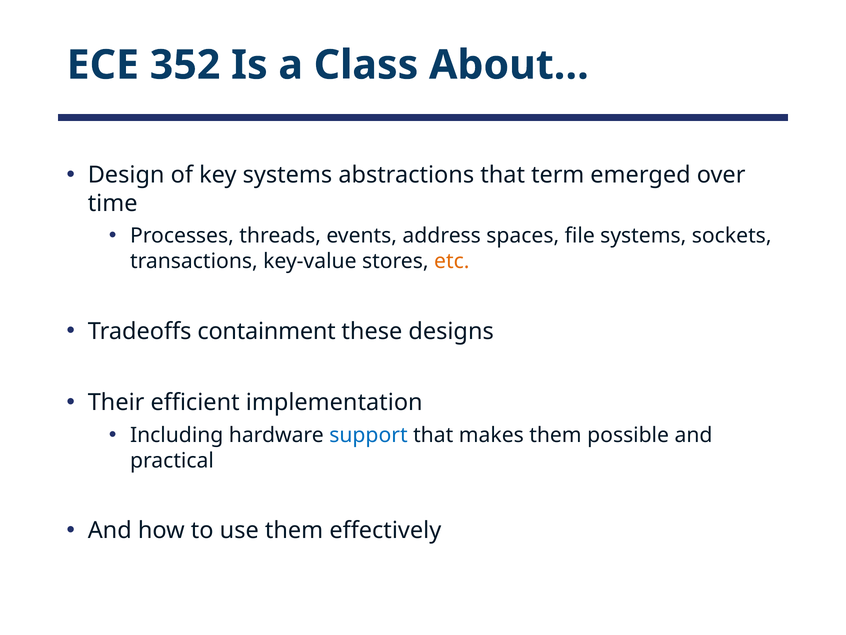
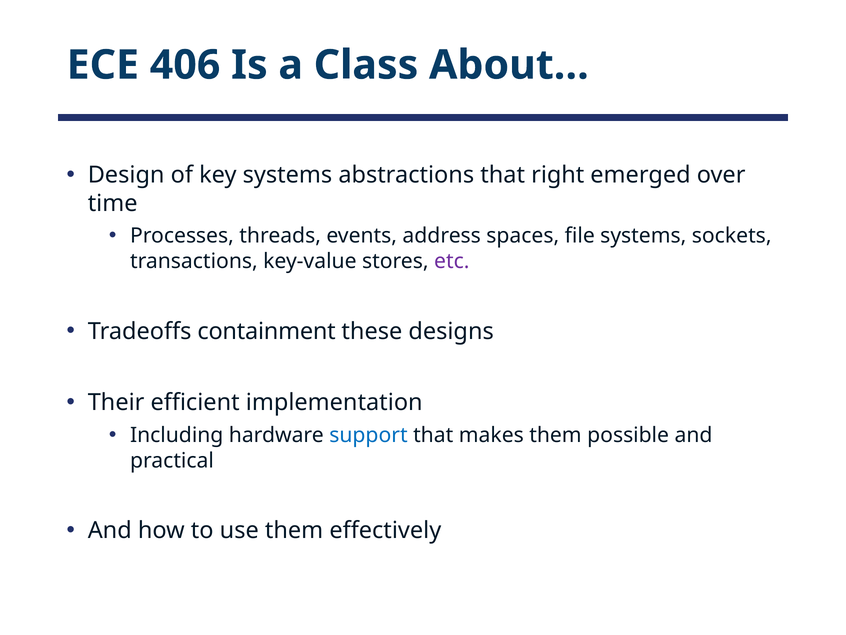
352: 352 -> 406 (185, 65)
term: term -> right (558, 175)
etc colour: orange -> purple (452, 261)
